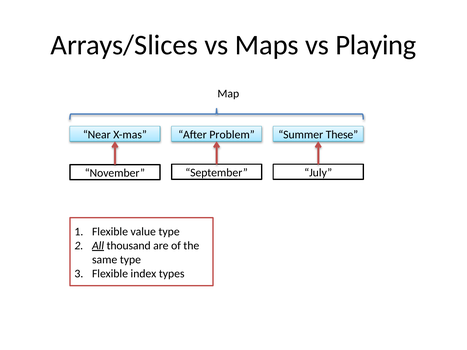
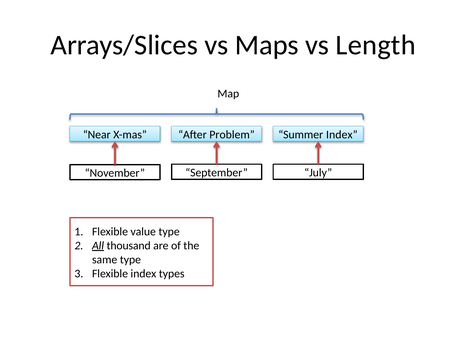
Playing: Playing -> Length (376, 45)
Summer These: These -> Index (342, 135)
